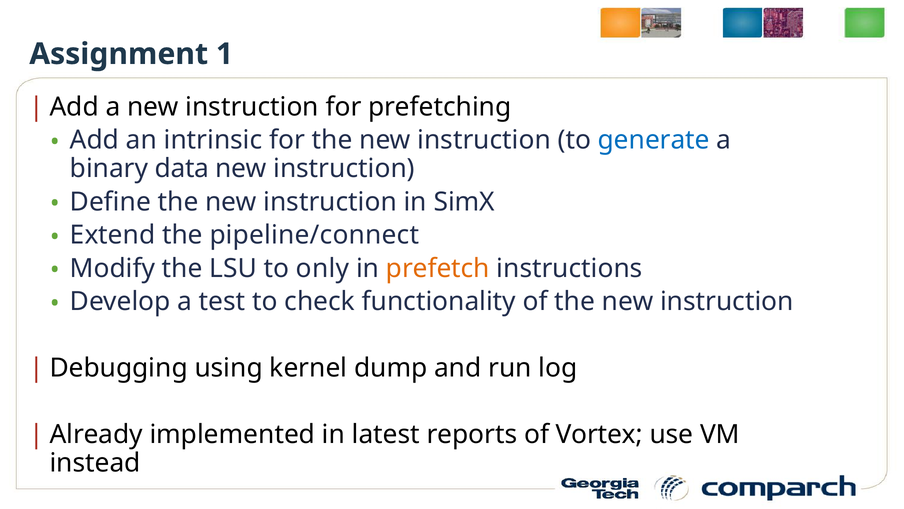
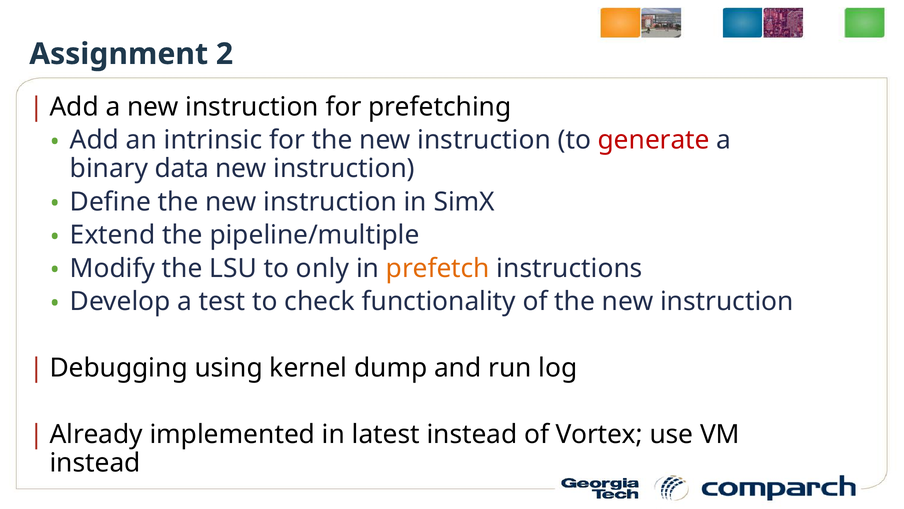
1: 1 -> 2 (225, 54)
generate colour: blue -> red (654, 140)
pipeline/connect: pipeline/connect -> pipeline/multiple (315, 235)
latest reports: reports -> instead (472, 434)
